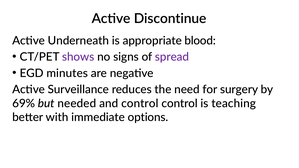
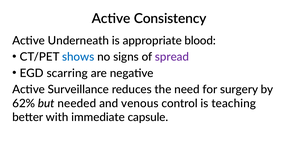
Discontinue: Discontinue -> Consistency (170, 19)
shows colour: purple -> blue (78, 57)
minutes: minutes -> scarring (67, 73)
69%: 69% -> 62% (24, 104)
and control: control -> venous (140, 104)
options: options -> capsule (148, 117)
